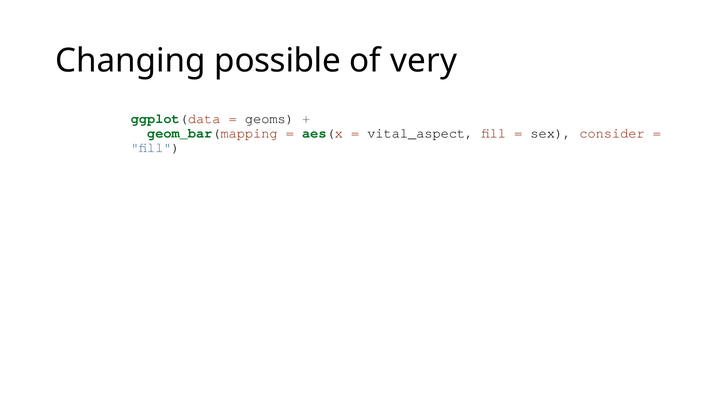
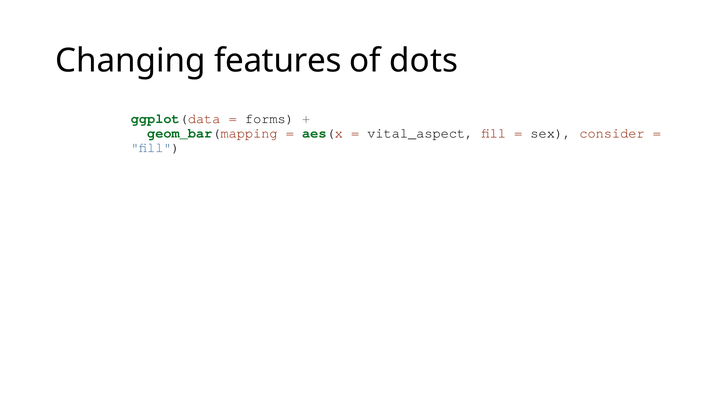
possible: possible -> features (278, 61)
very: very -> dots (424, 61)
geoms: geoms -> forms (269, 119)
